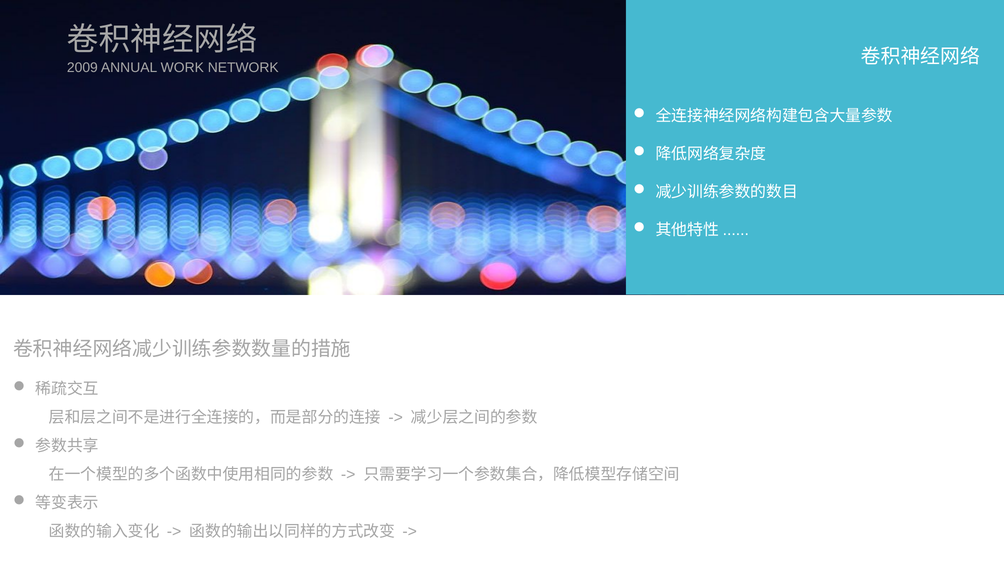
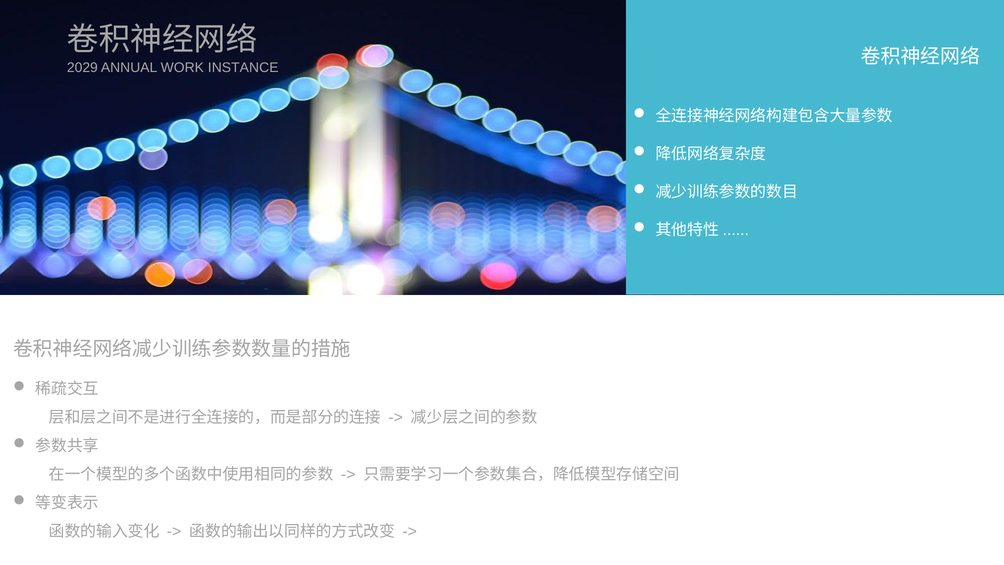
2009: 2009 -> 2029 (82, 67)
NETWORK: NETWORK -> INSTANCE (243, 67)
